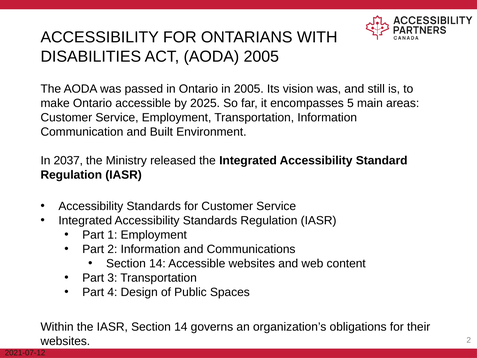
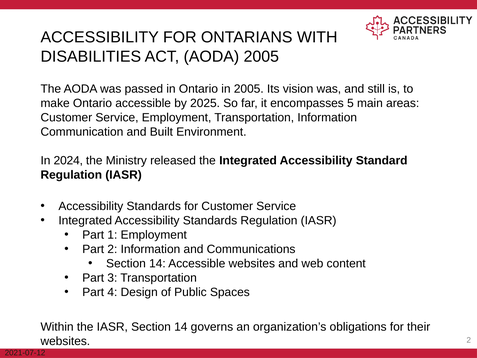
2037: 2037 -> 2024 (68, 160)
